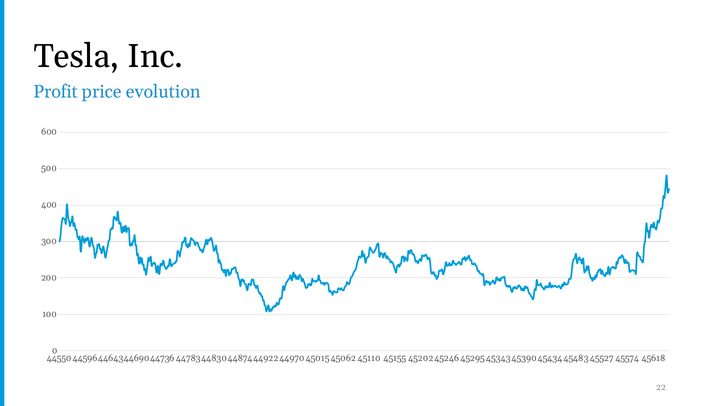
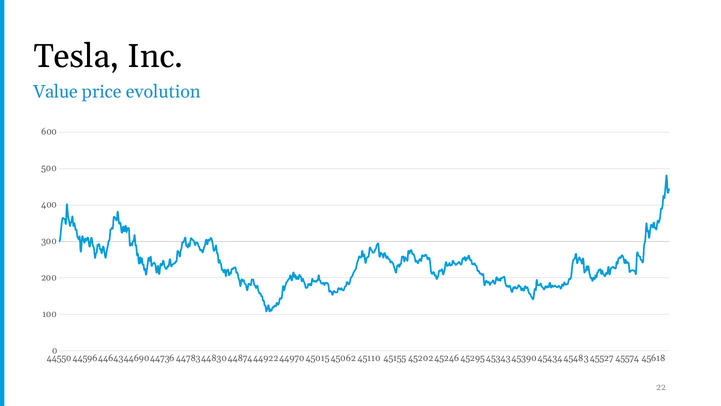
Profit: Profit -> Value (56, 92)
